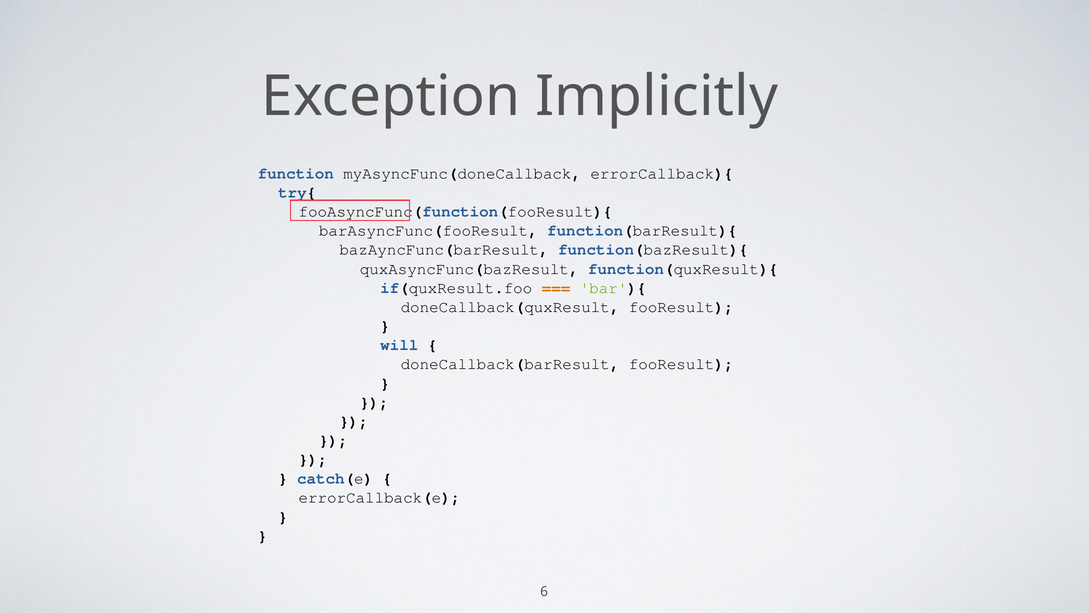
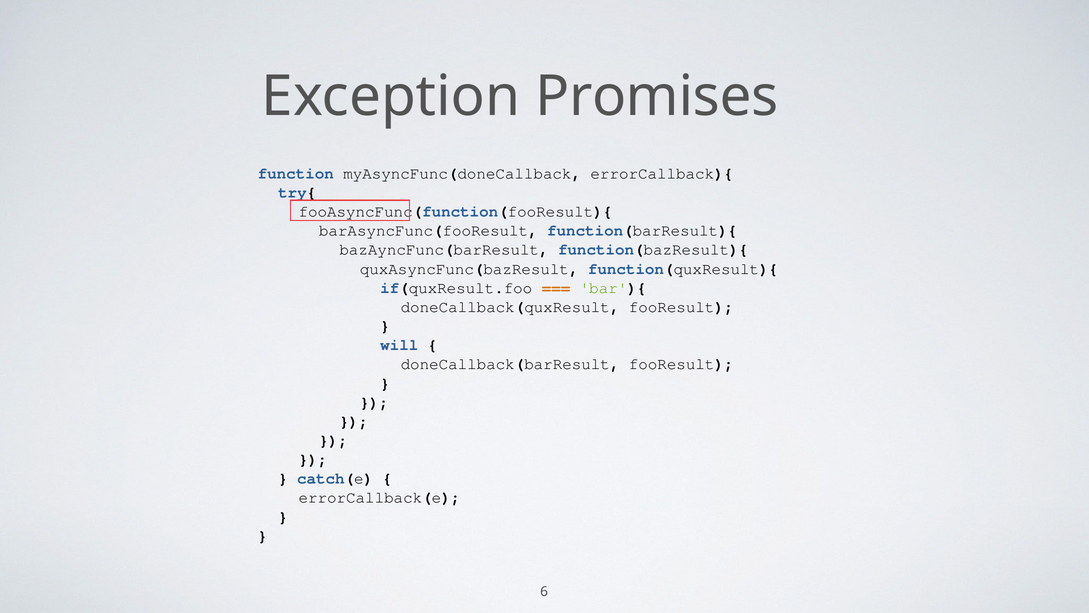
Implicitly: Implicitly -> Promises (657, 96)
